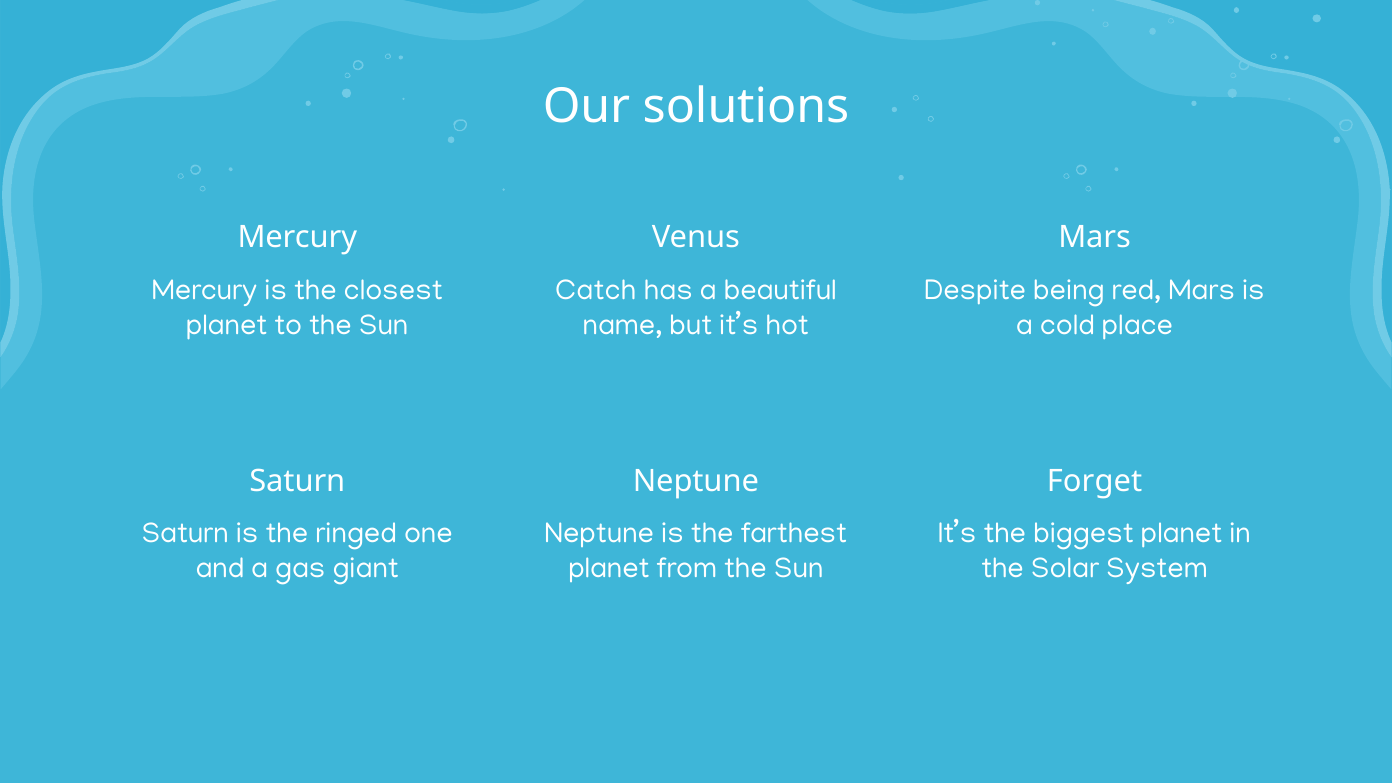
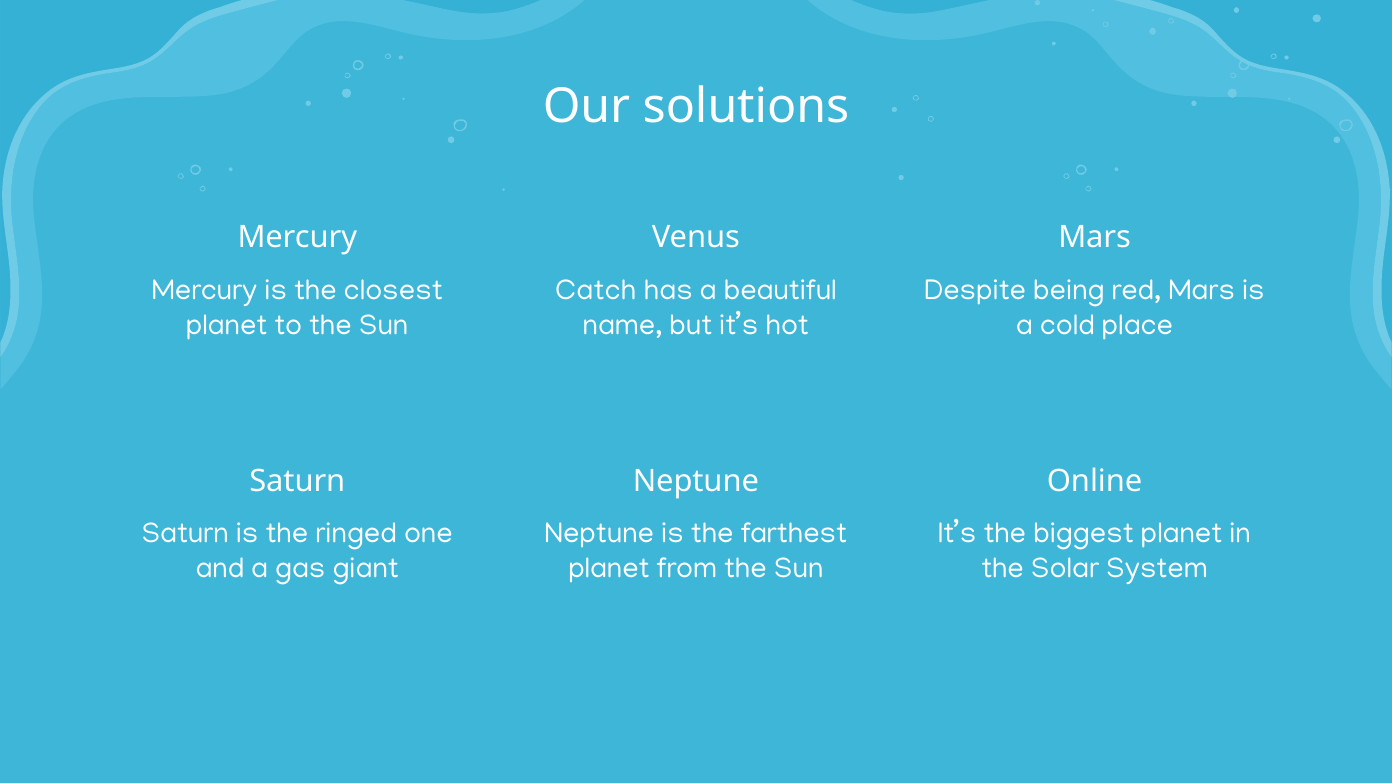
Forget: Forget -> Online (1095, 481)
